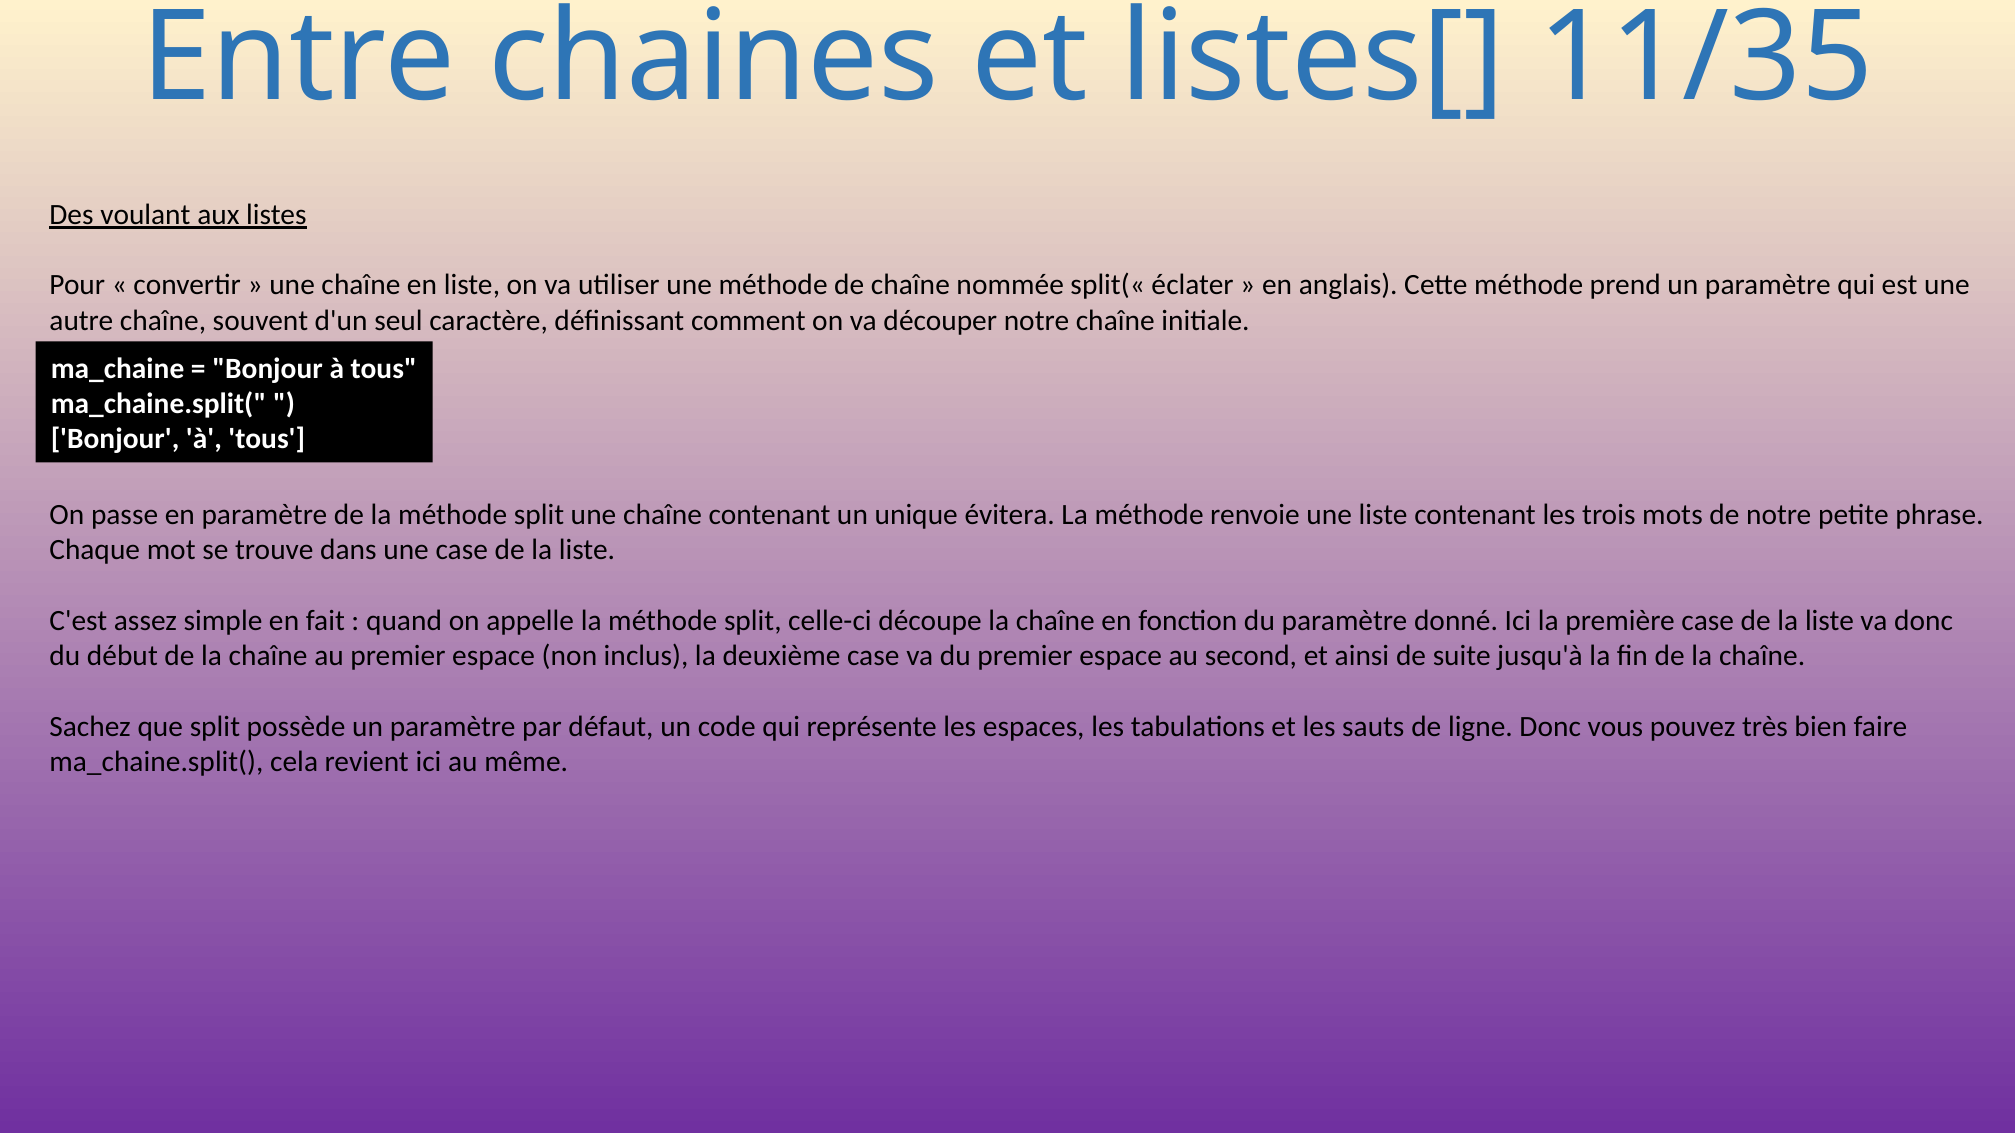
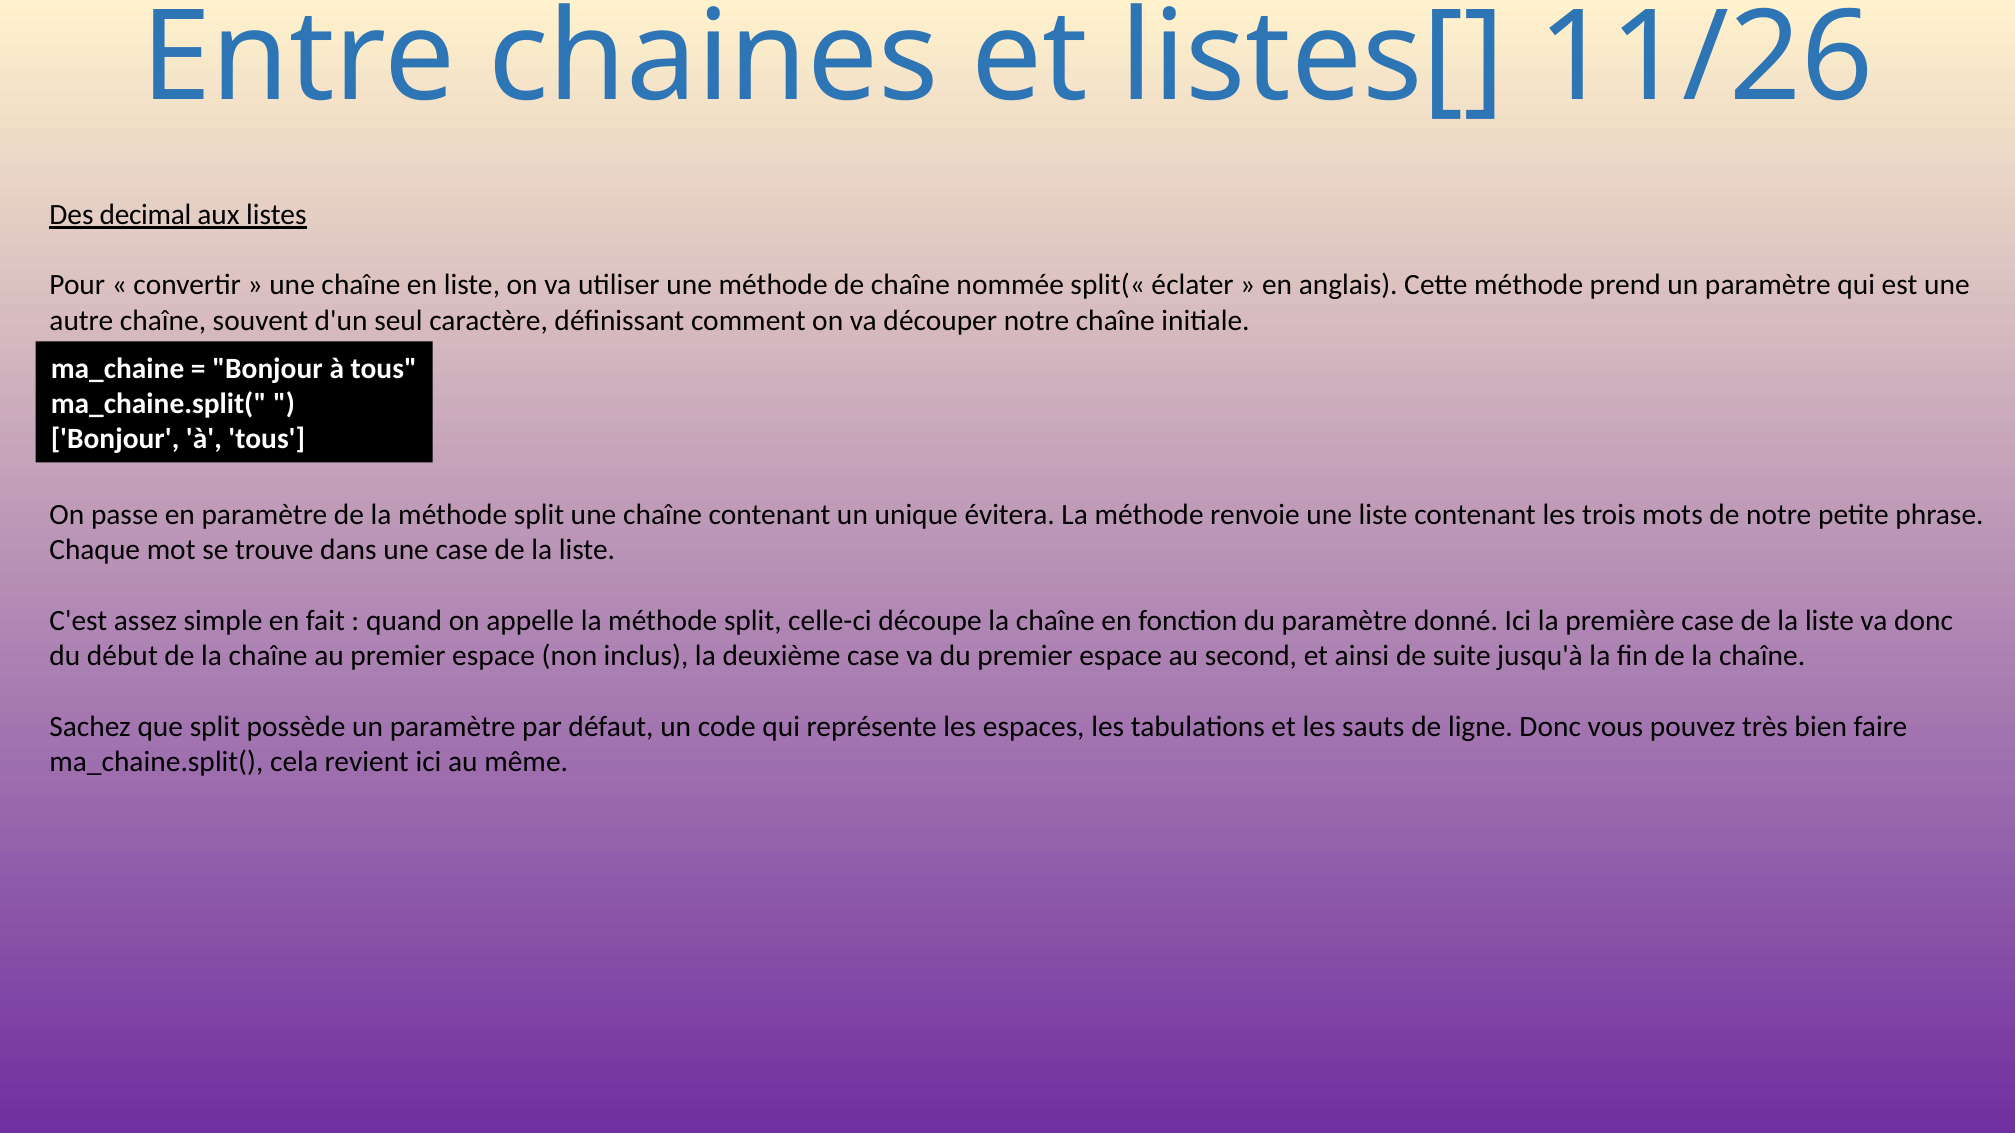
11/35: 11/35 -> 11/26 (1706, 58)
voulant: voulant -> decimal (146, 214)
